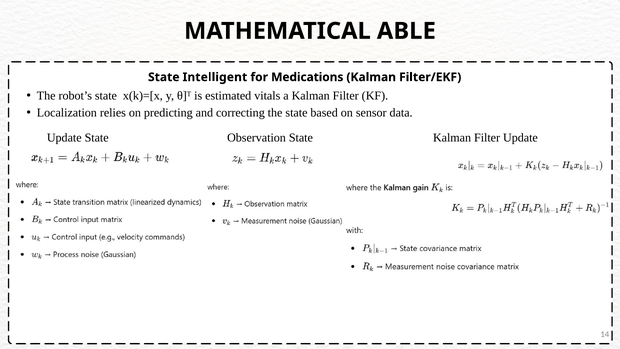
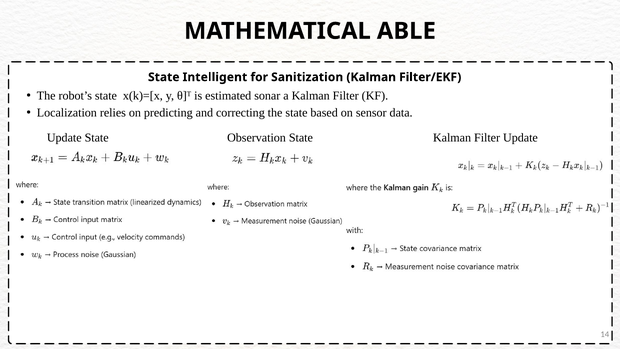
Medications: Medications -> Sanitization (307, 77)
vitals: vitals -> sonar (267, 96)
